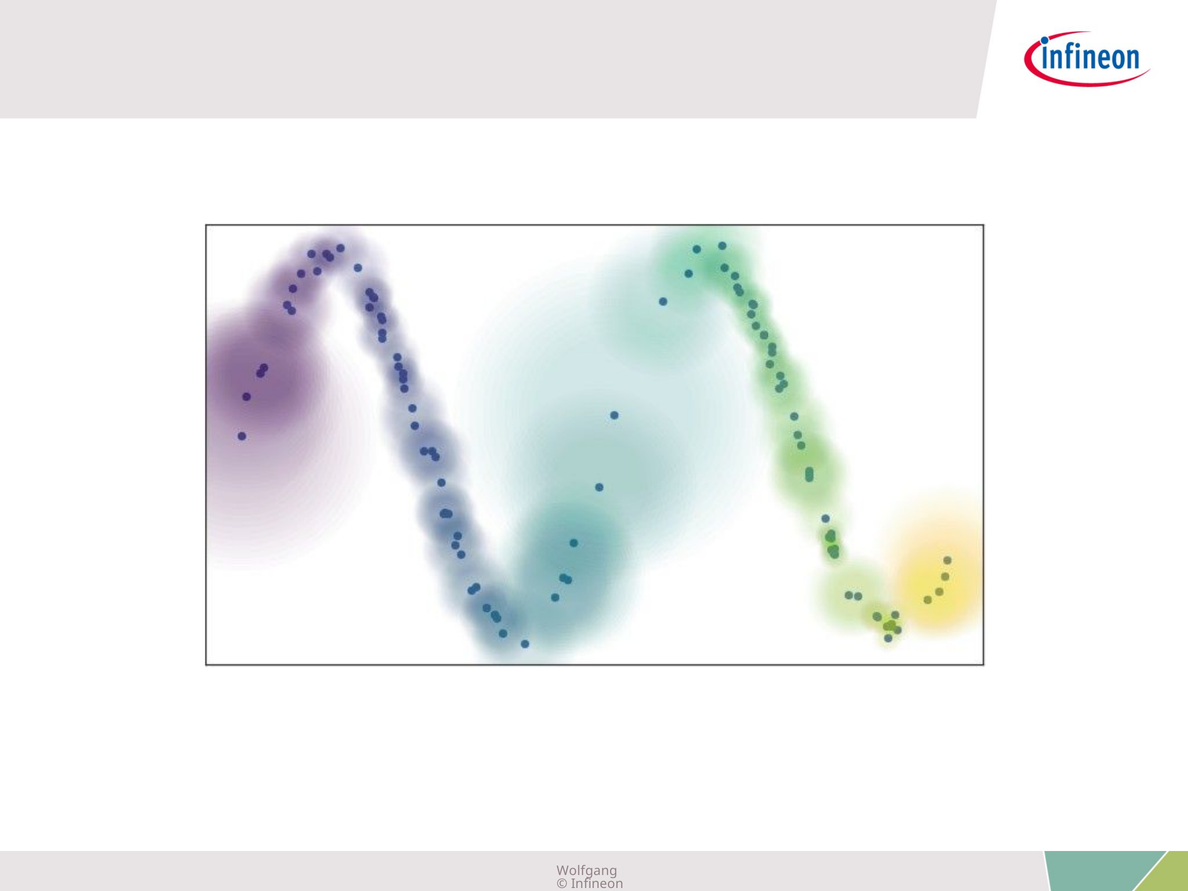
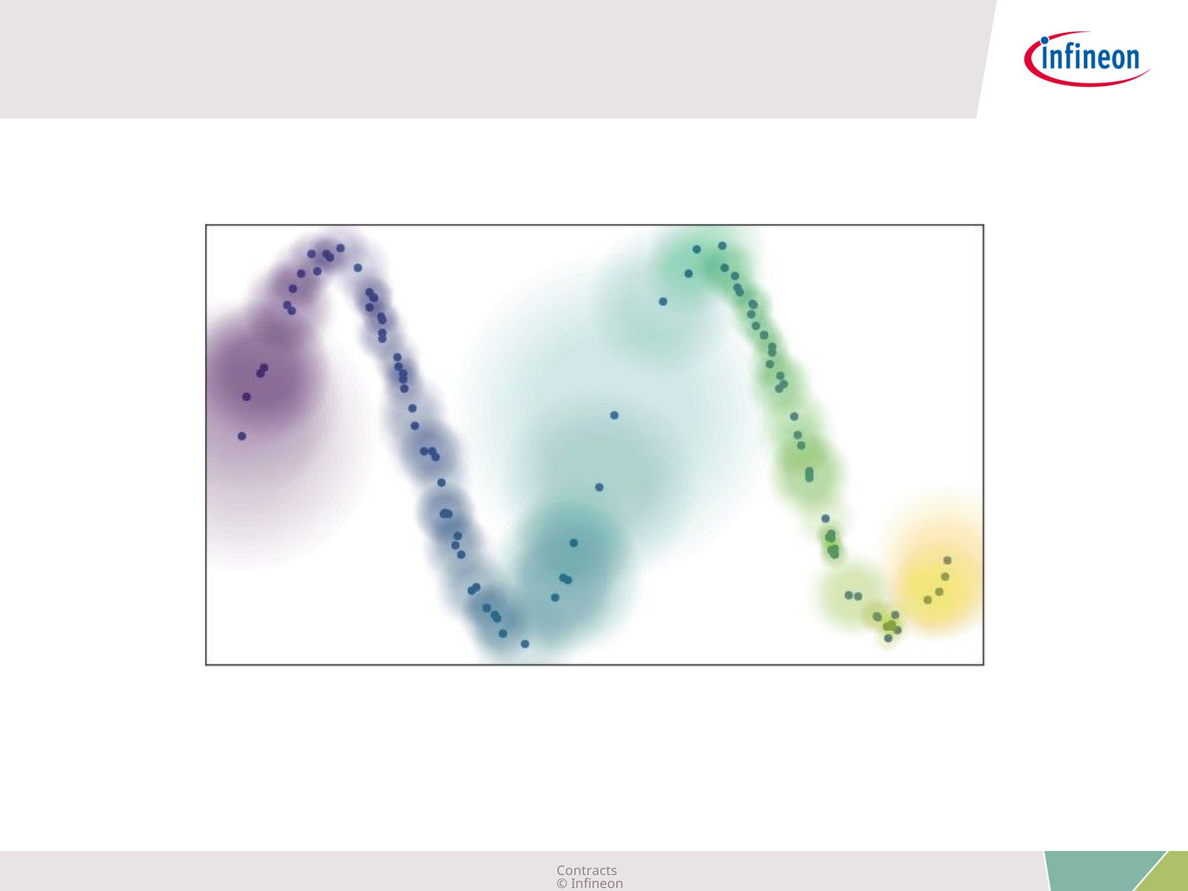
Wolfgang: Wolfgang -> Contracts (587, 871)
